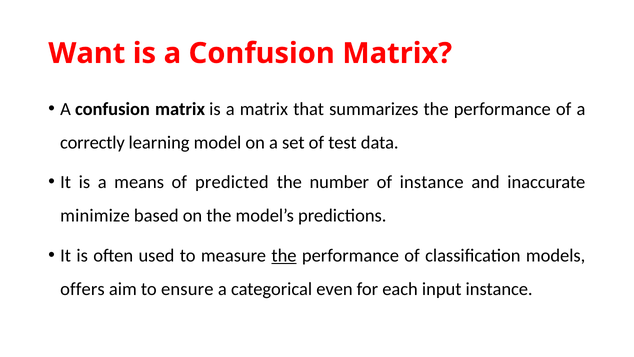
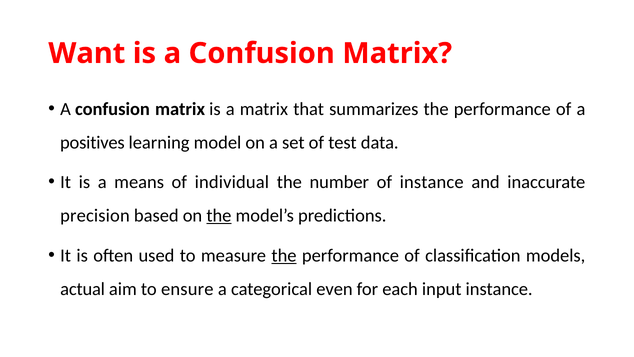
correctly: correctly -> positives (92, 142)
predicted: predicted -> individual (232, 182)
minimize: minimize -> precision (95, 215)
the underline: none -> present (219, 215)
offers: offers -> actual (83, 289)
